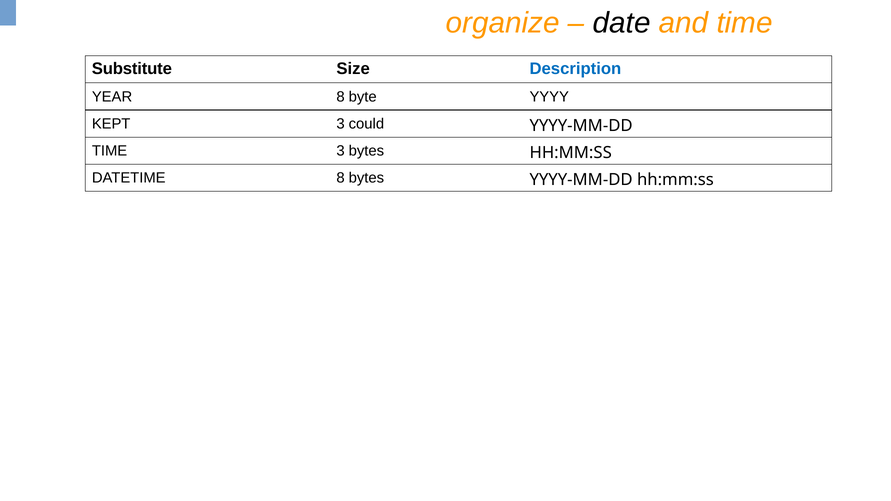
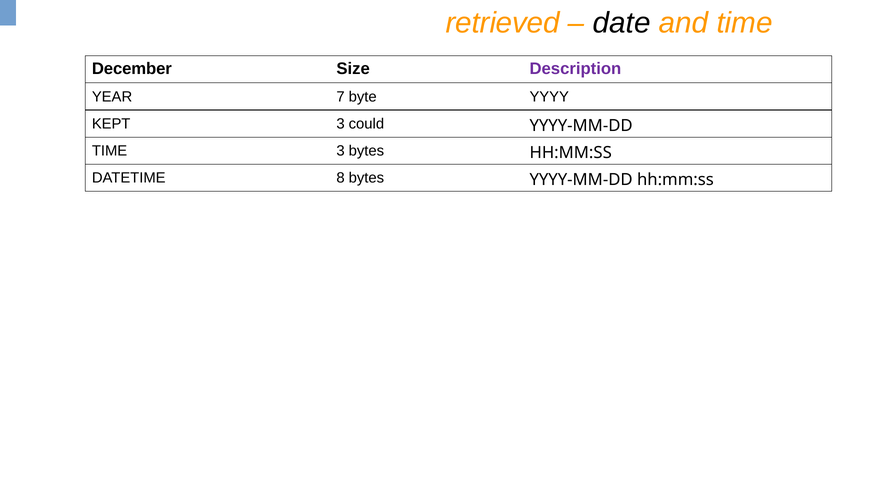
organize: organize -> retrieved (503, 23)
Substitute: Substitute -> December (132, 69)
Description colour: blue -> purple (575, 69)
YEAR 8: 8 -> 7 (341, 97)
